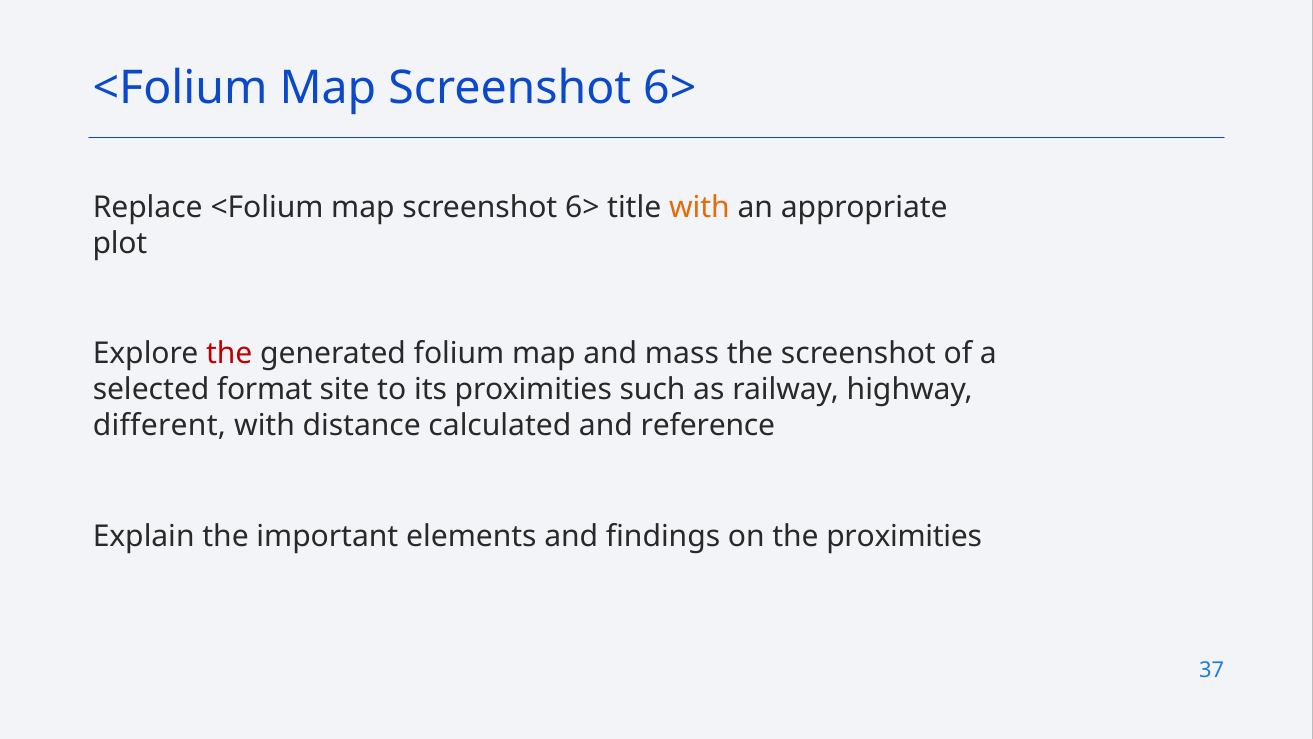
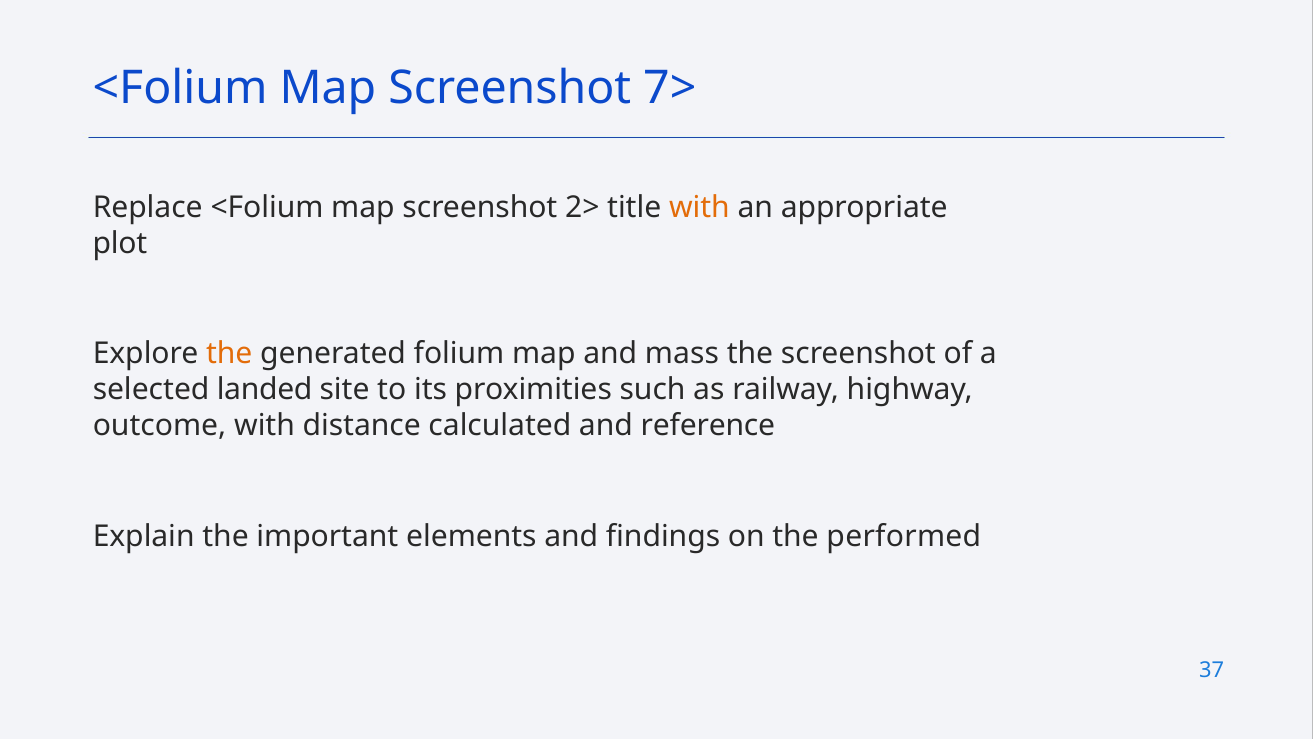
6>: 6> -> 7> (670, 88)
6>: 6> -> 2> (582, 207)
the colour: red -> orange (229, 354)
format: format -> landed (265, 390)
different: different -> outcome (160, 426)
the proximities: proximities -> performed (904, 536)
